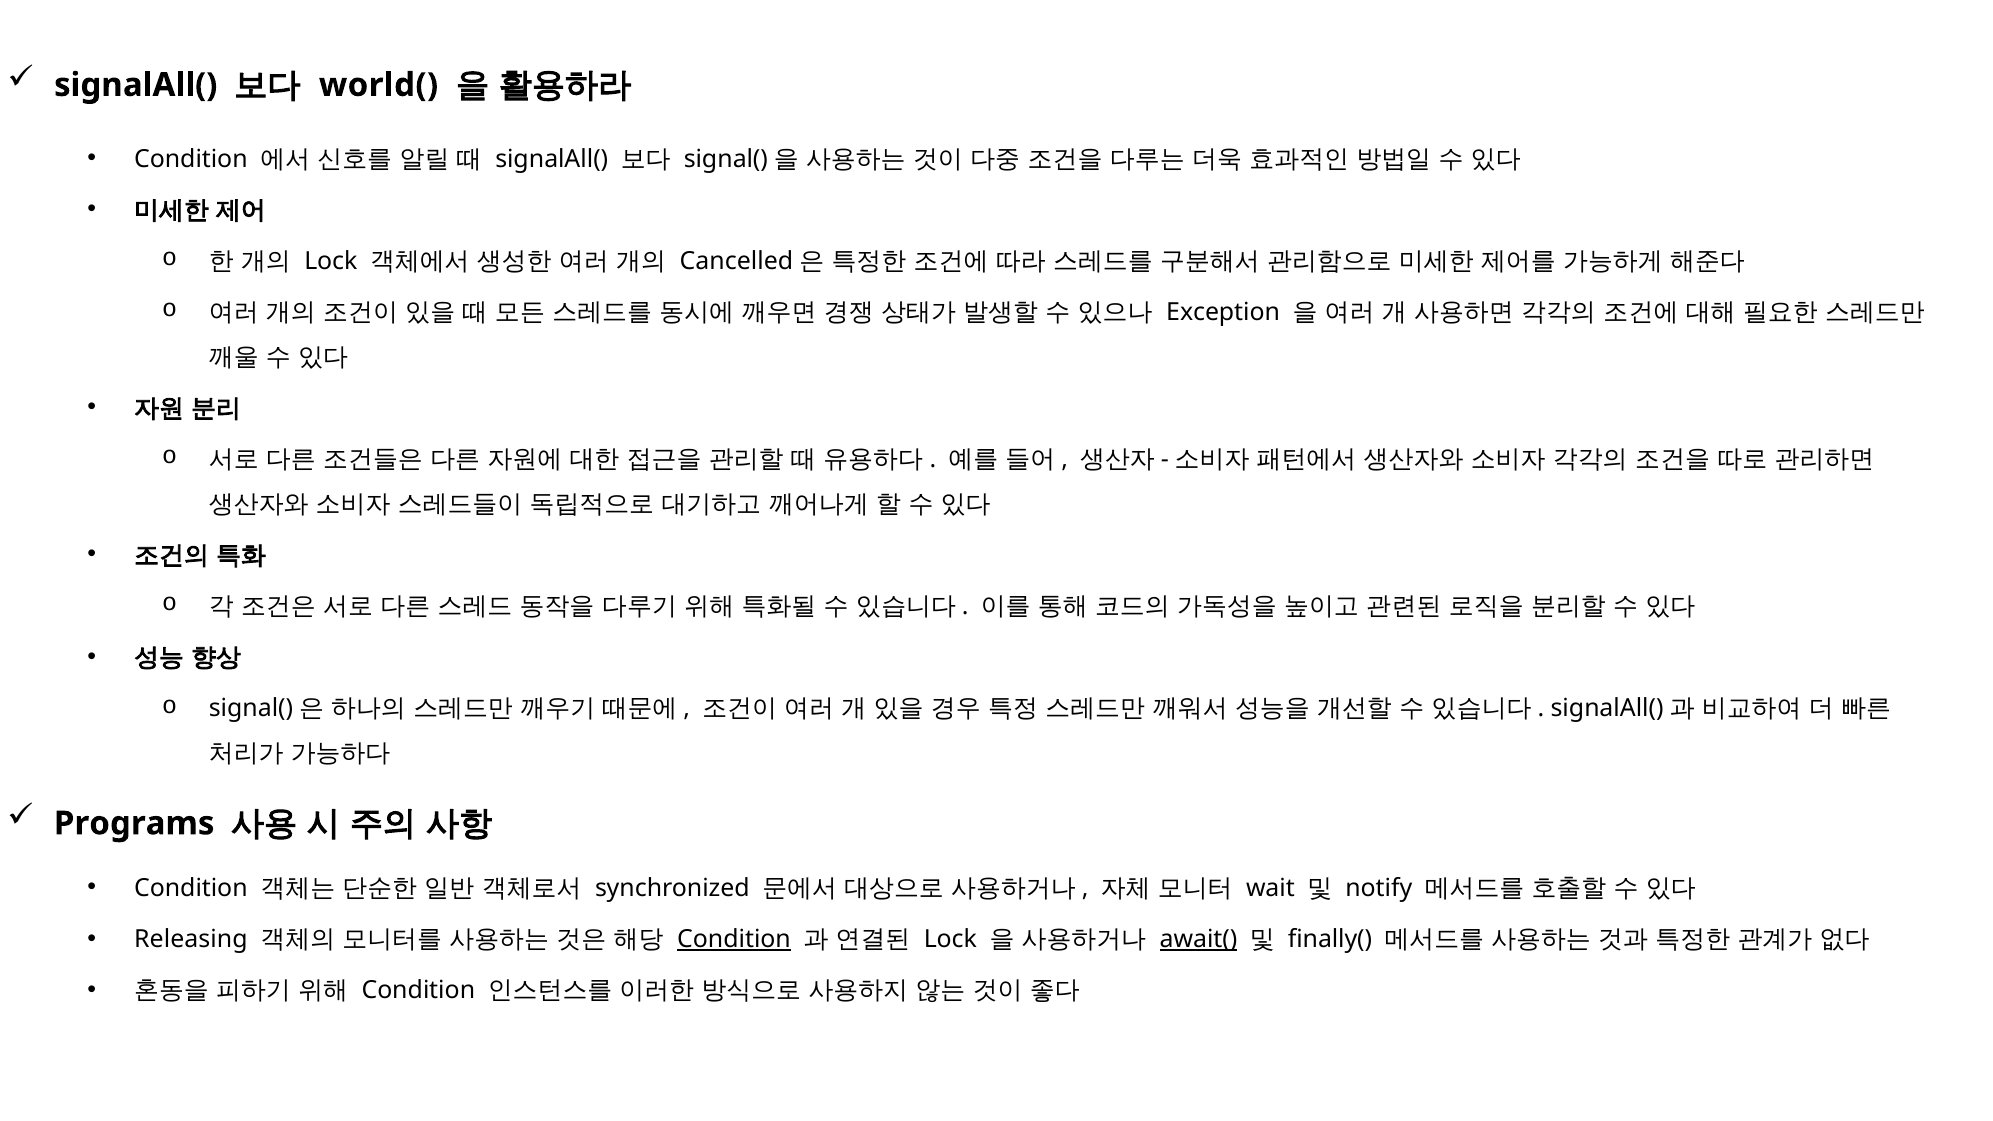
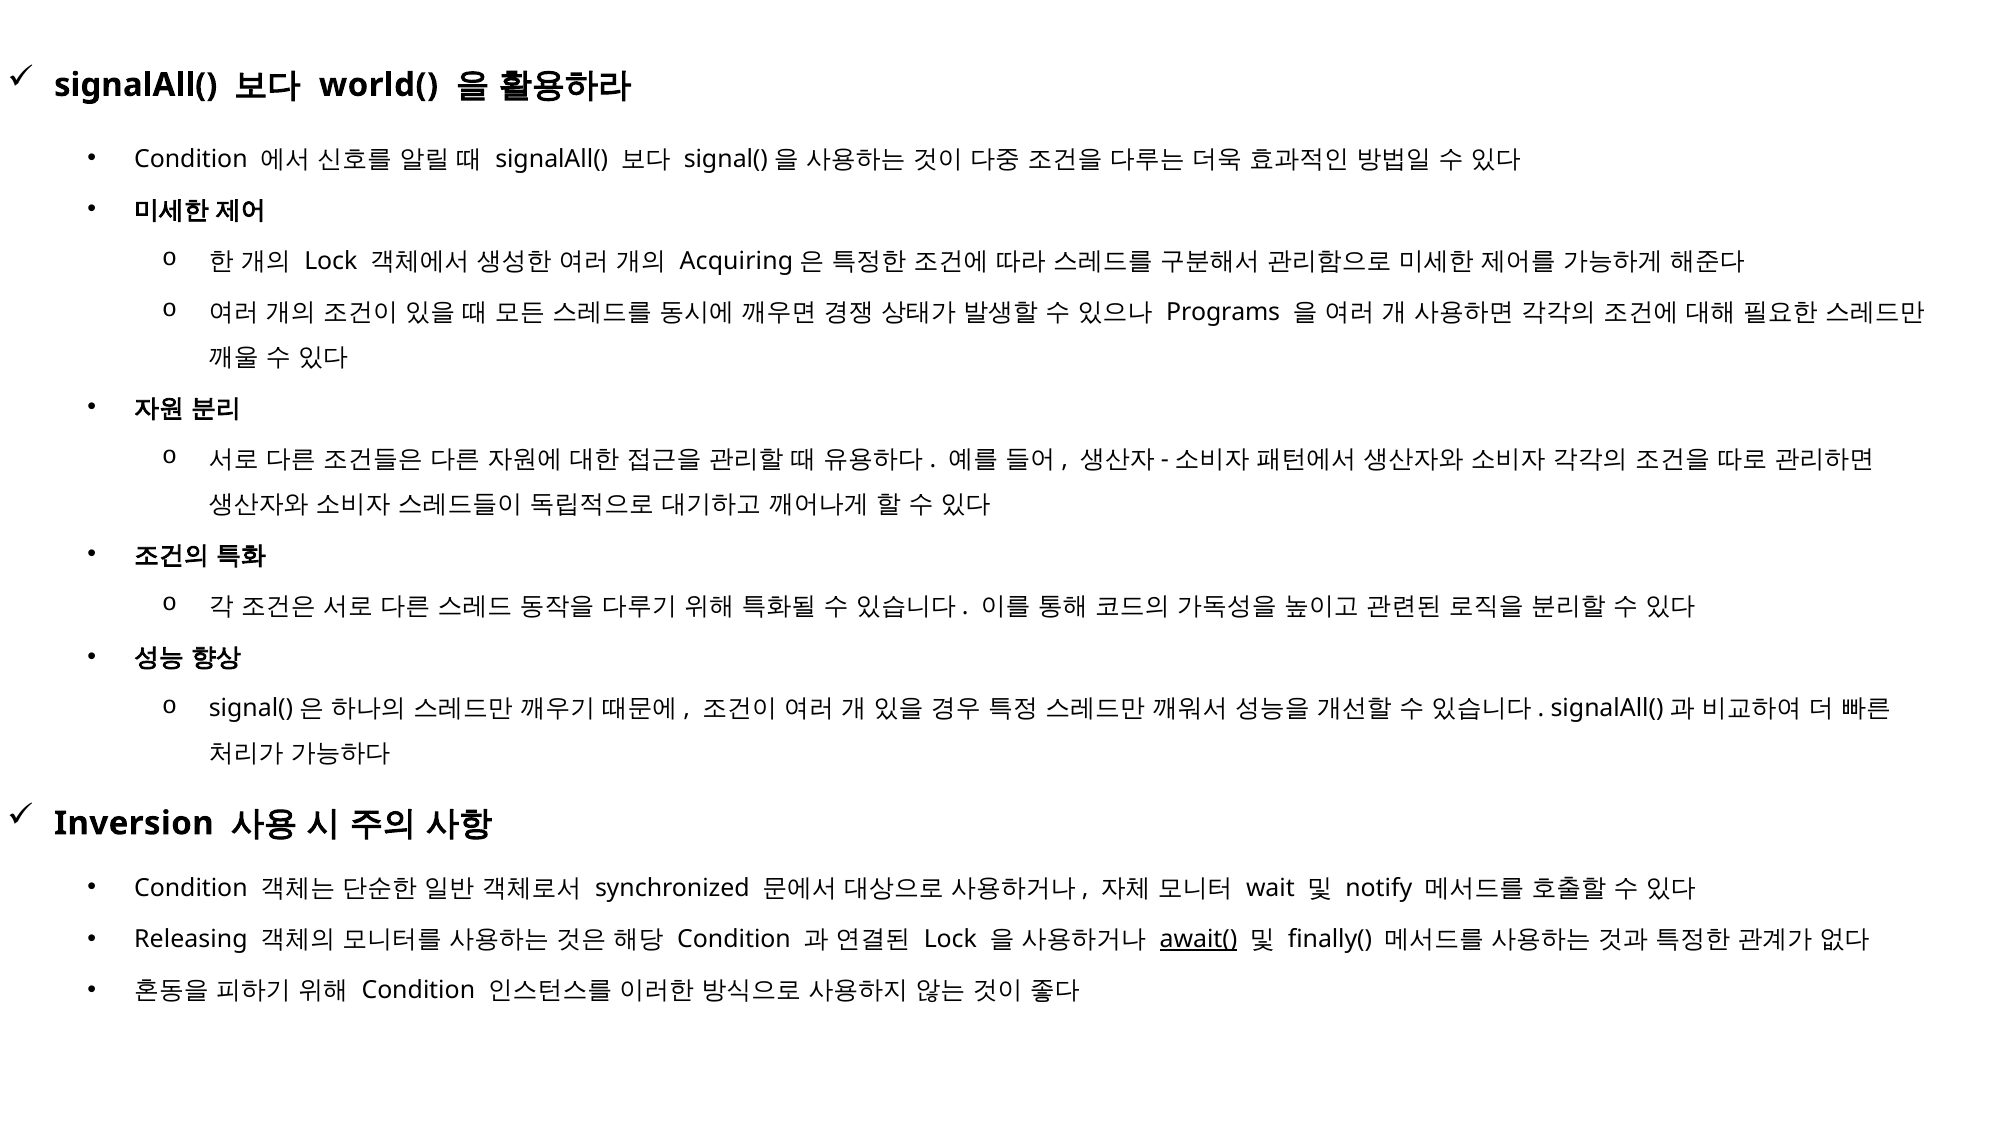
Cancelled: Cancelled -> Acquiring (736, 261)
Exception: Exception -> Programs (1223, 312)
Programs: Programs -> Inversion (134, 823)
Condition underline: present -> none (734, 939)
